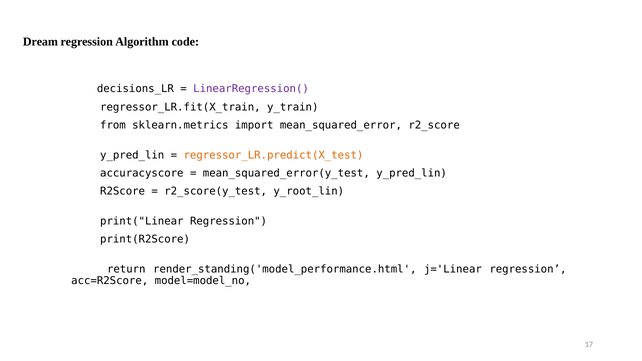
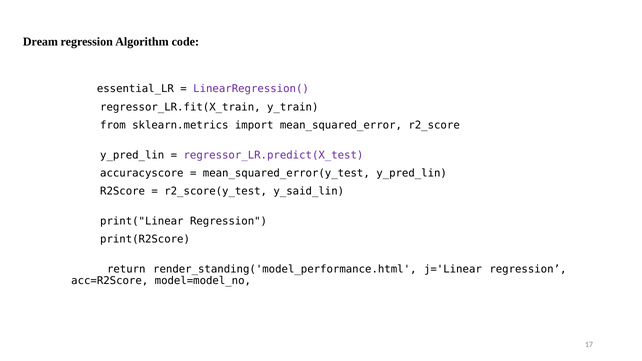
decisions_LR: decisions_LR -> essential_LR (135, 89)
regressor_LR.predict(X_test colour: orange -> purple (273, 155)
y_root_lin: y_root_lin -> y_said_lin (309, 192)
